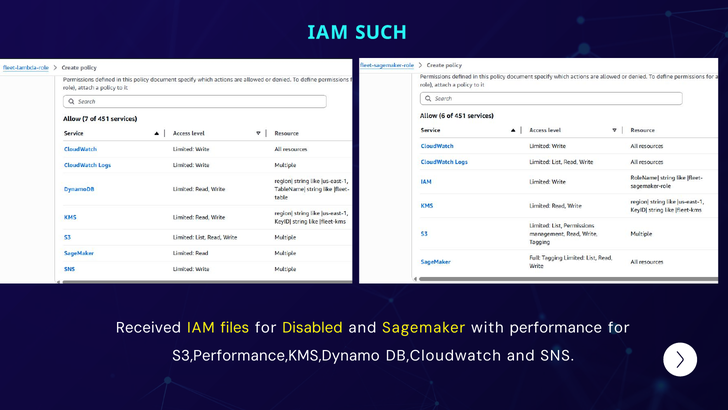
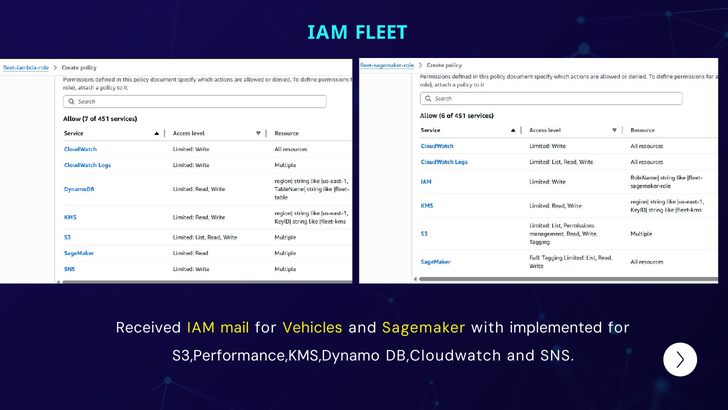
SUCH: SUCH -> FLEET (381, 32)
files: files -> mail (235, 328)
Disabled: Disabled -> Vehicles (312, 328)
performance: performance -> implemented (556, 328)
